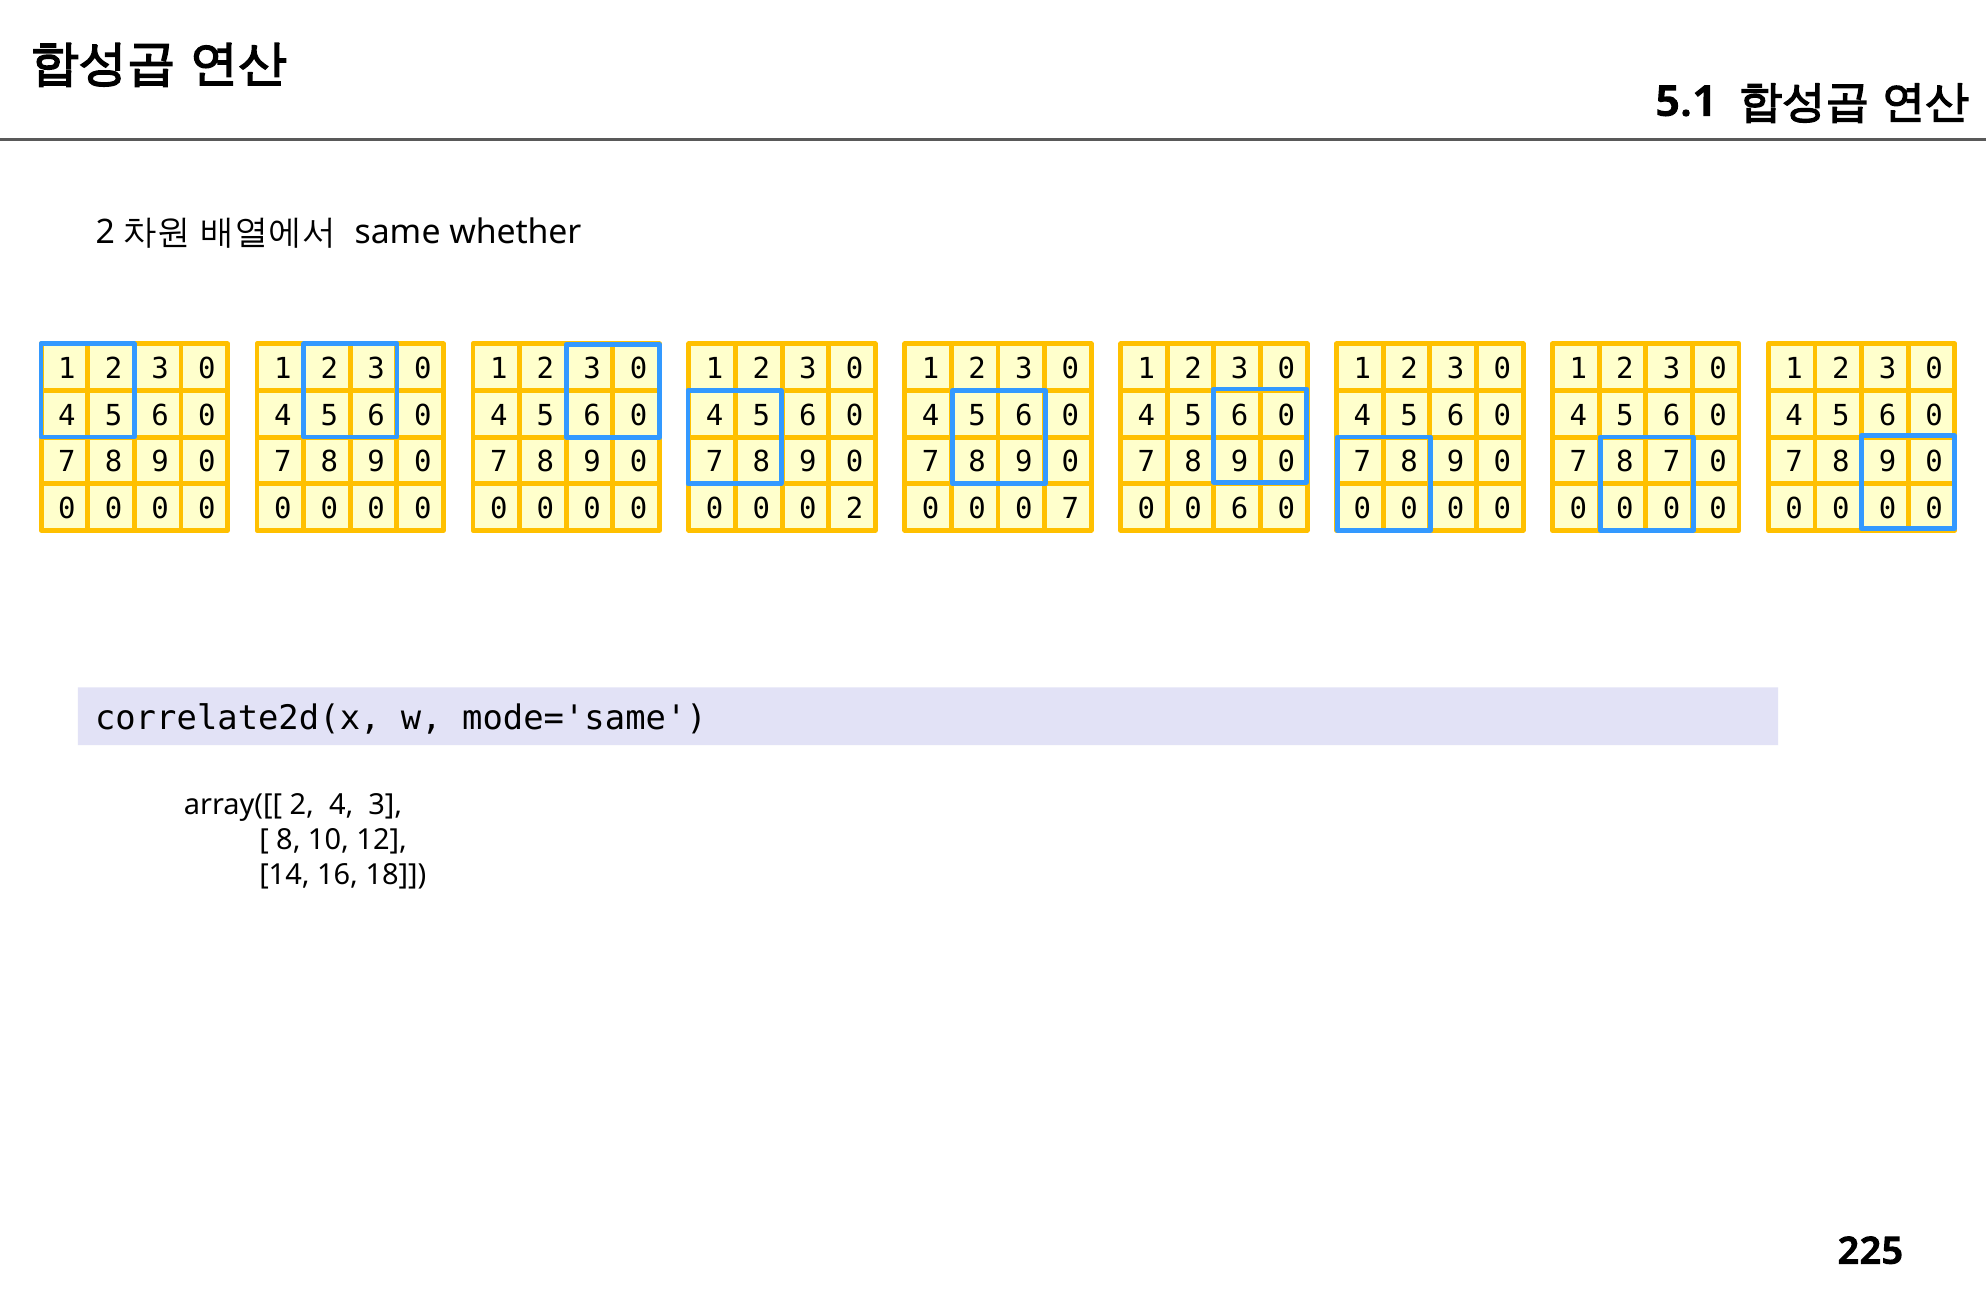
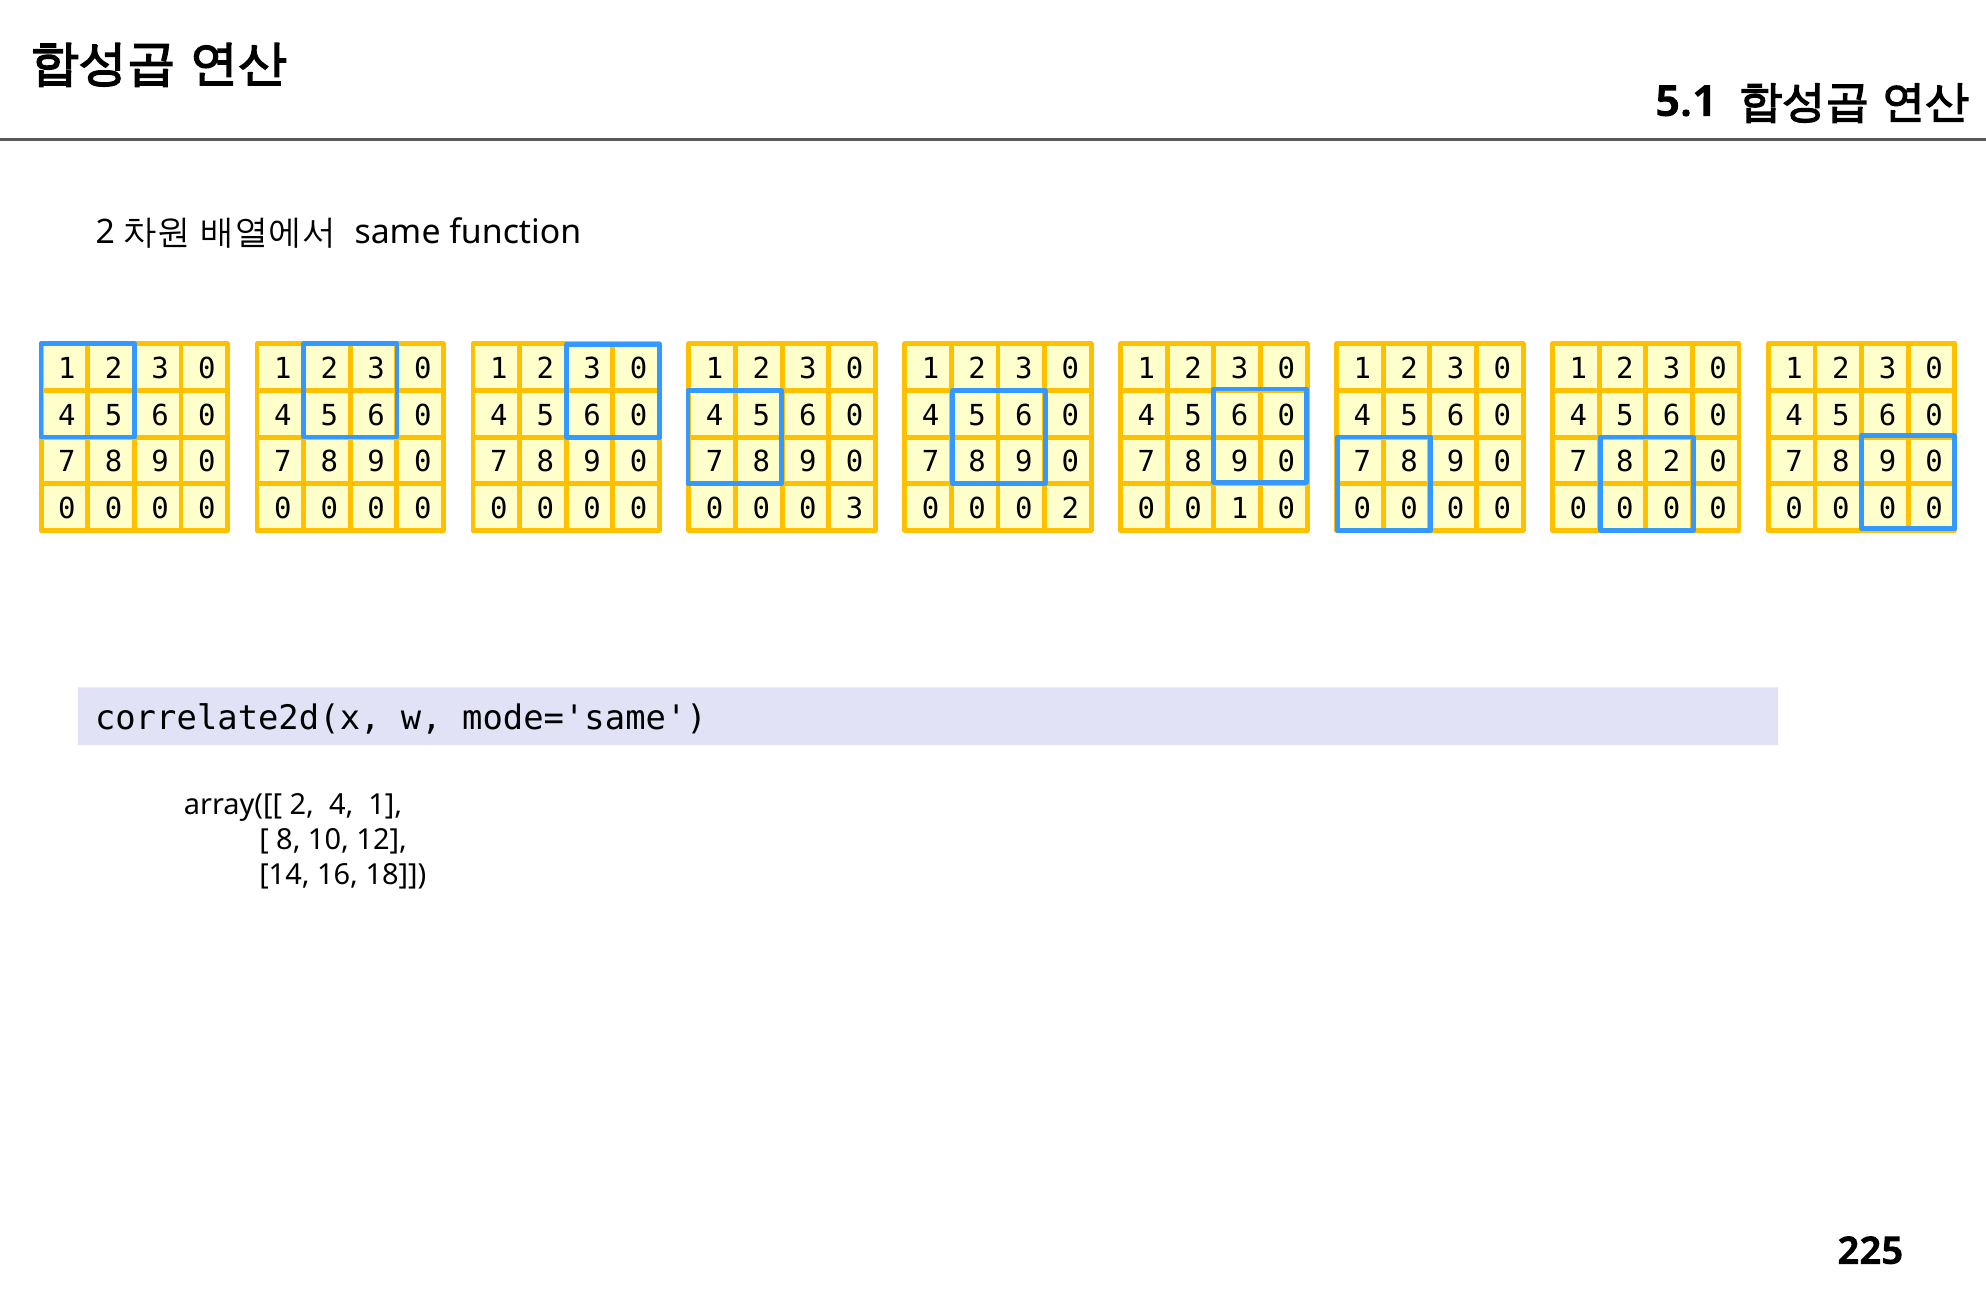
whether: whether -> function (515, 232)
8 7: 7 -> 2 (1672, 463)
0 2: 2 -> 3 (855, 509)
0 7: 7 -> 2 (1070, 509)
6: 6 -> 1 (1240, 509)
4 3: 3 -> 1 (385, 806)
